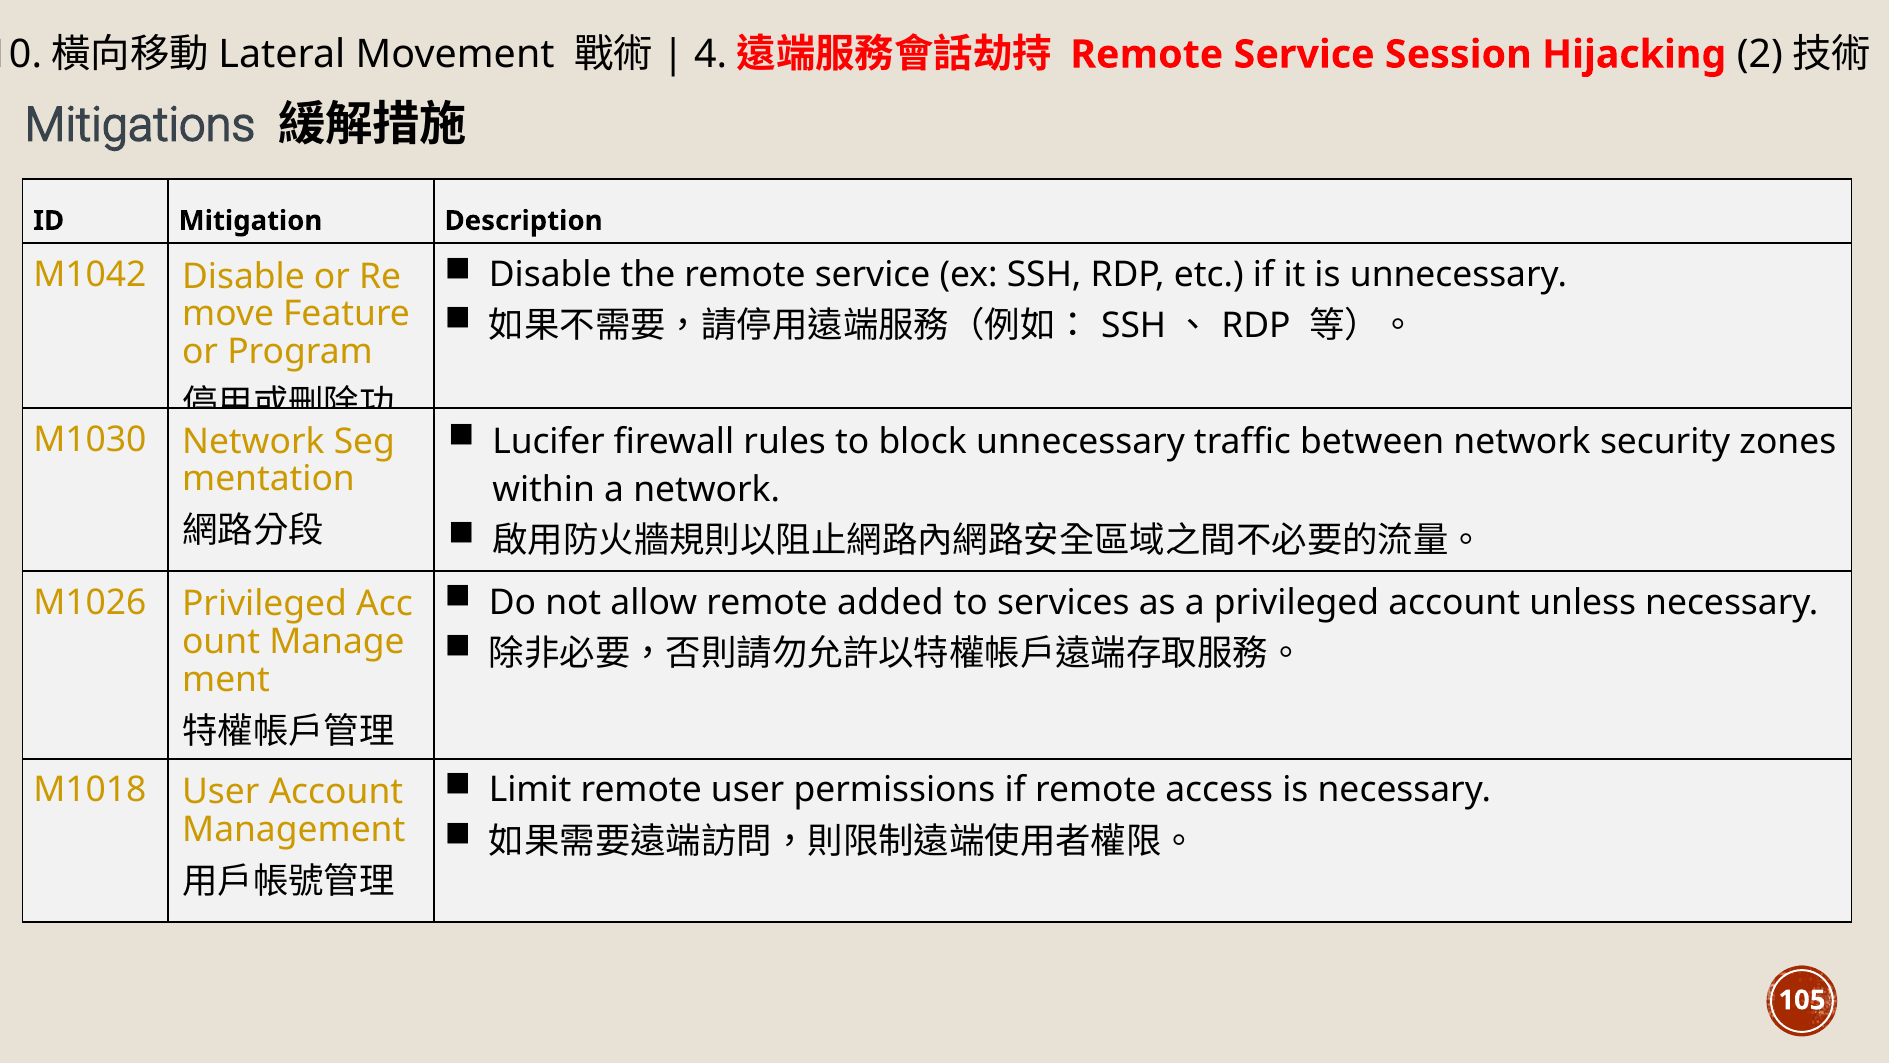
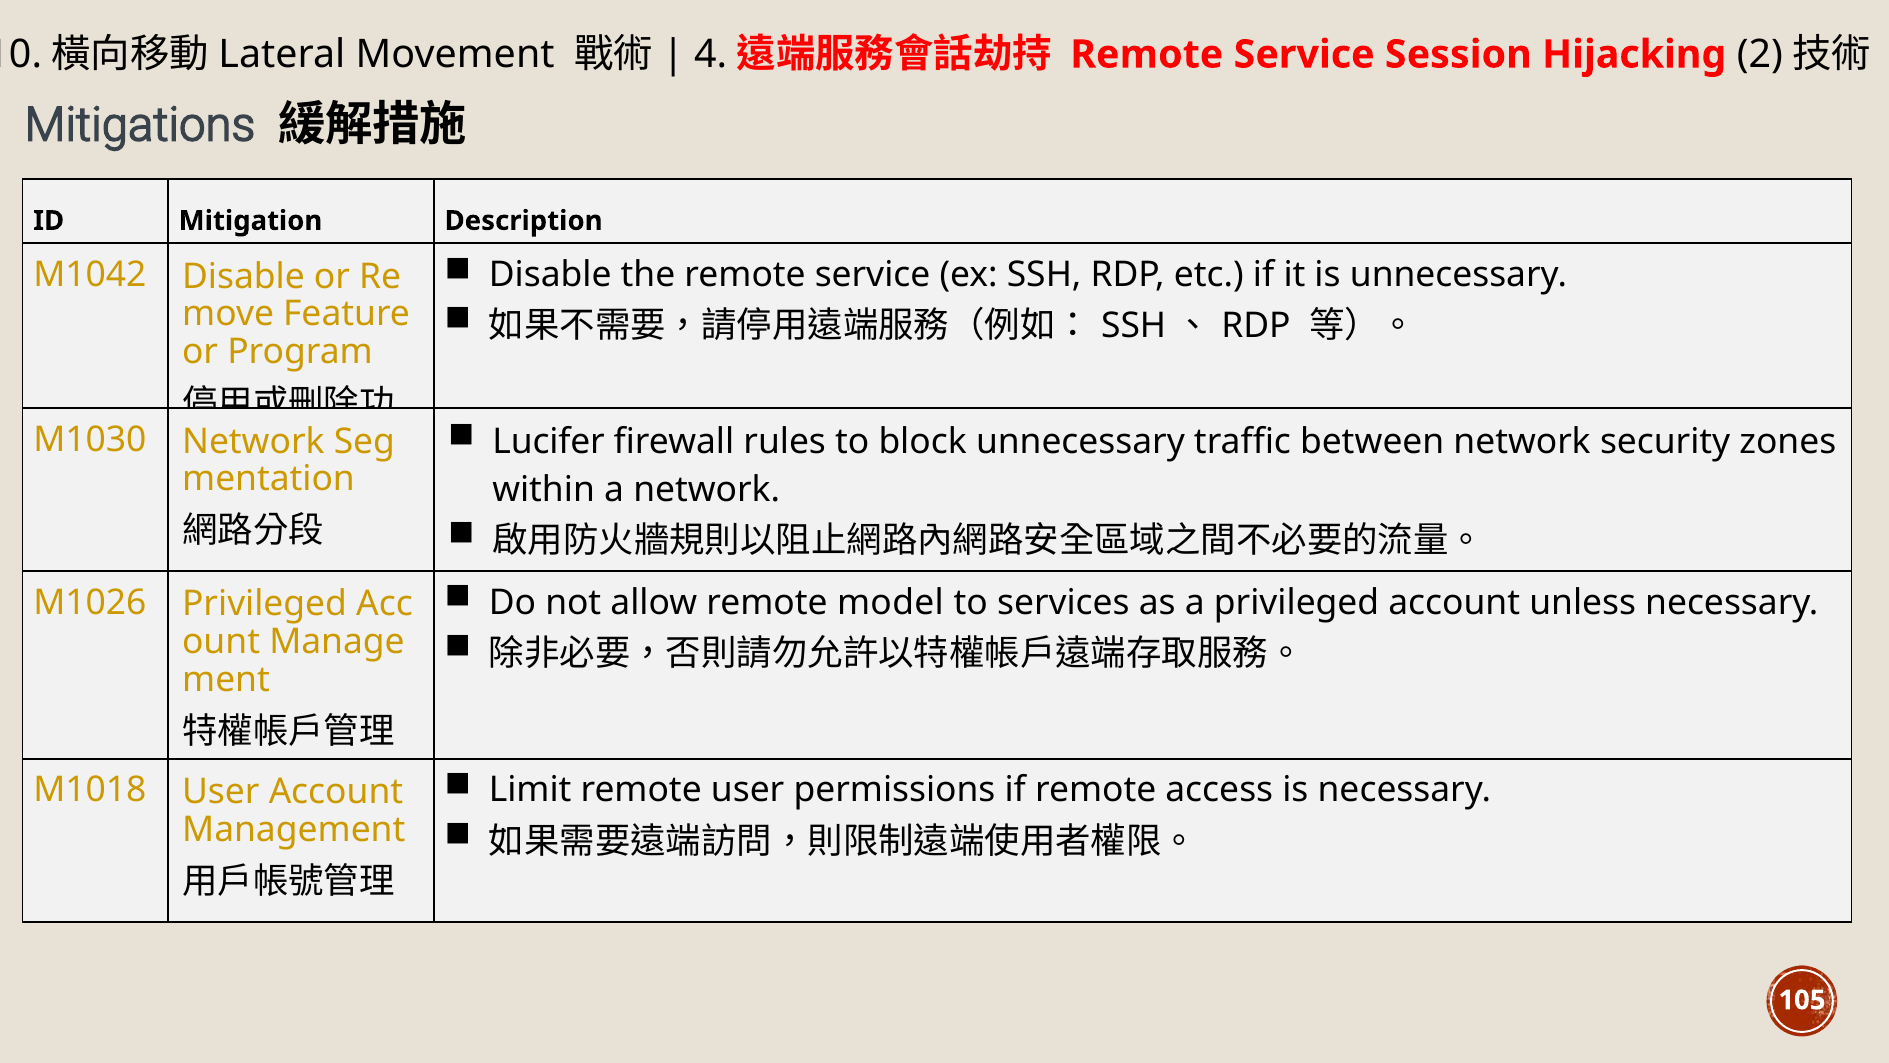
added: added -> model (890, 602)
